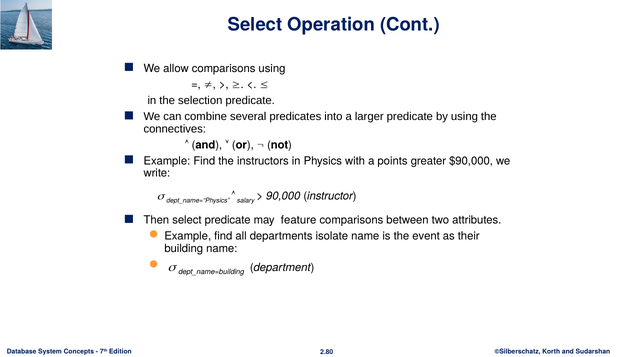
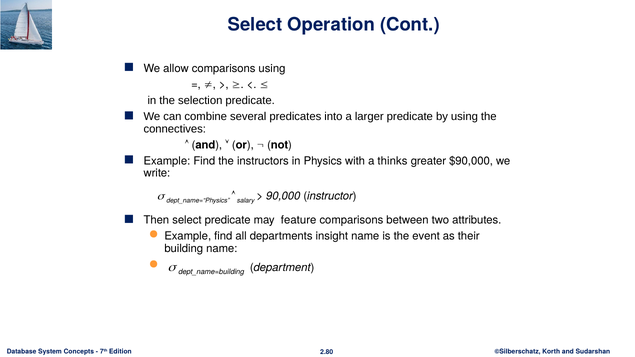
points: points -> thinks (392, 161)
isolate: isolate -> insight (332, 236)
